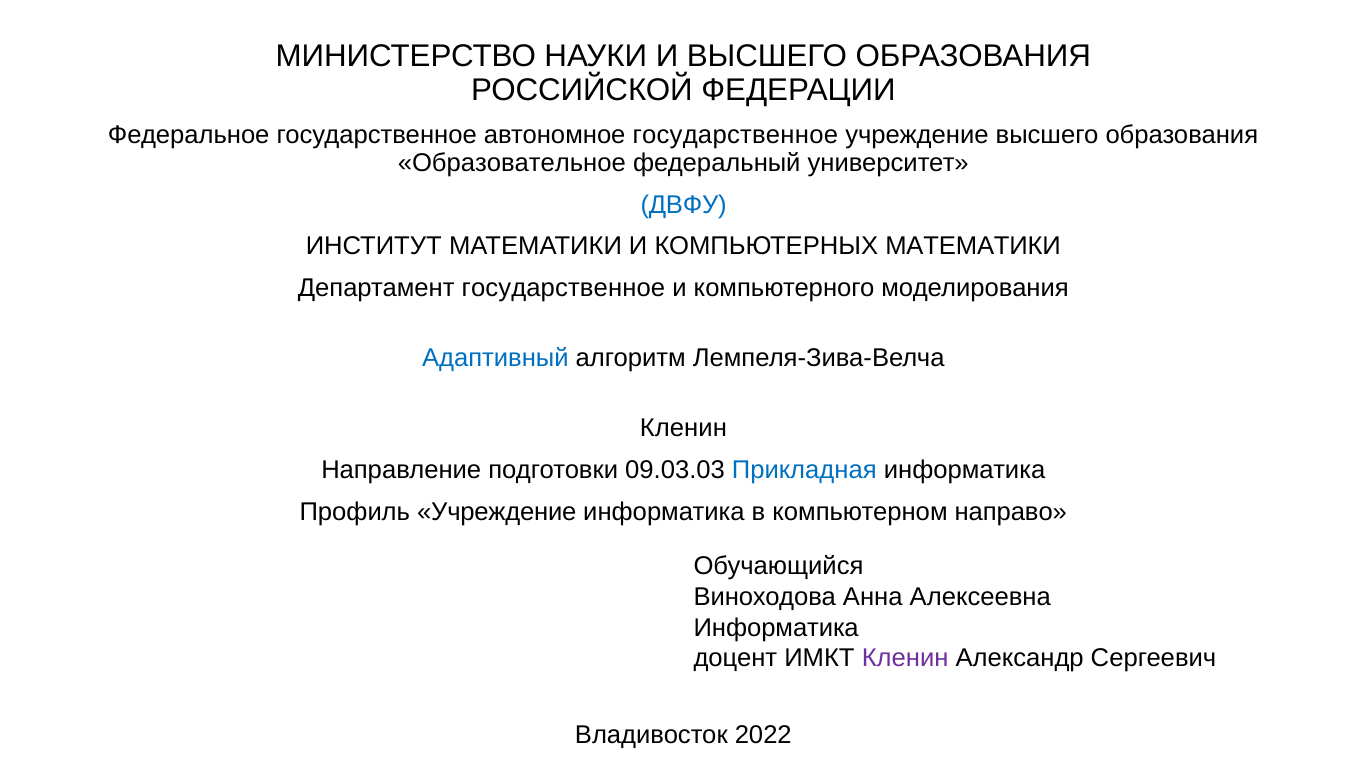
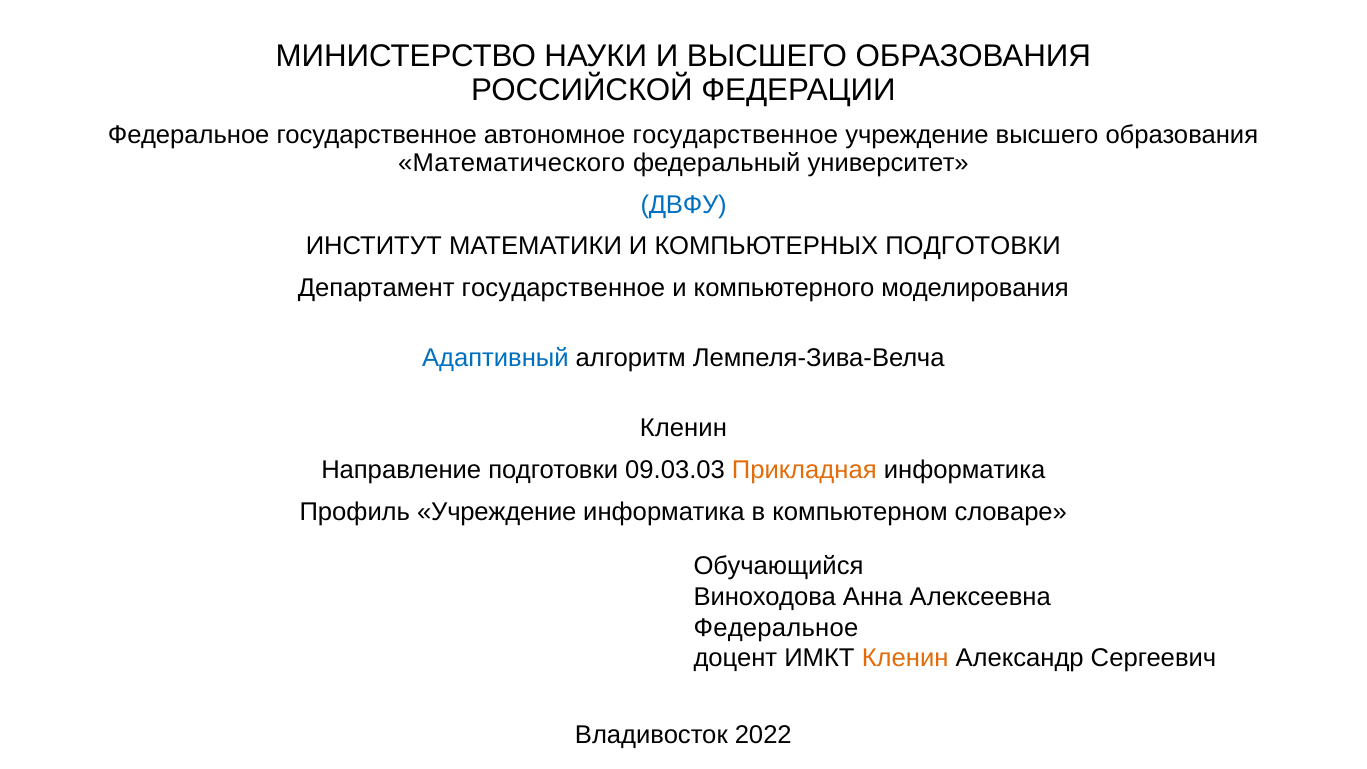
Образовательное: Образовательное -> Математического (512, 163)
КОМПЬЮТЕРНЫХ МАТЕМАТИКИ: МАТЕМАТИКИ -> ПОДГОТОВКИ (973, 246)
Прикладная colour: blue -> orange (804, 470)
направо: направо -> словаре (1011, 512)
Информатика: Информатика -> Федеральное (776, 628)
Кленин colour: purple -> orange (905, 658)
